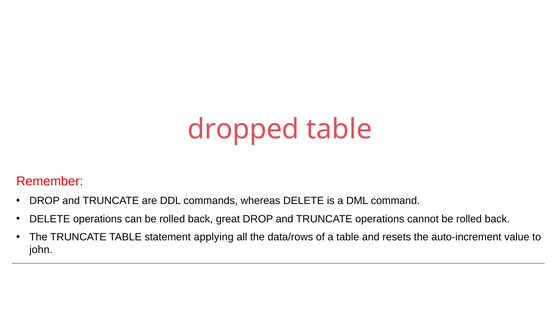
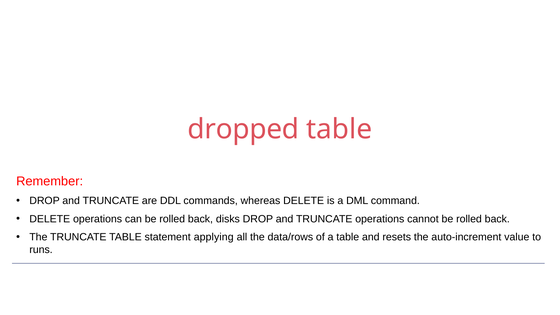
great: great -> disks (228, 219)
john: john -> runs (41, 250)
